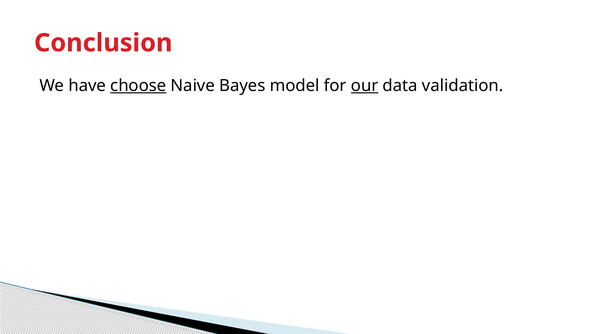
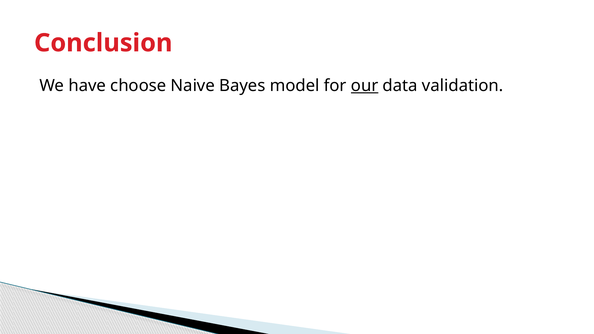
choose underline: present -> none (138, 86)
